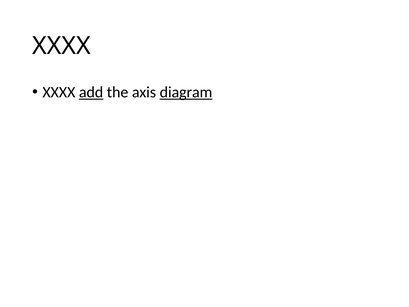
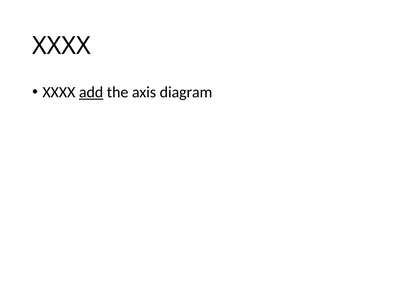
diagram underline: present -> none (186, 92)
